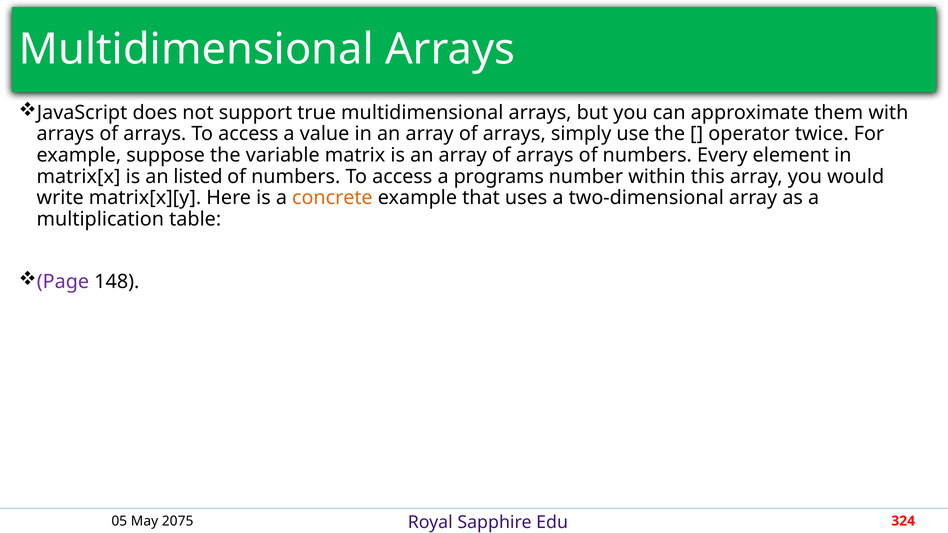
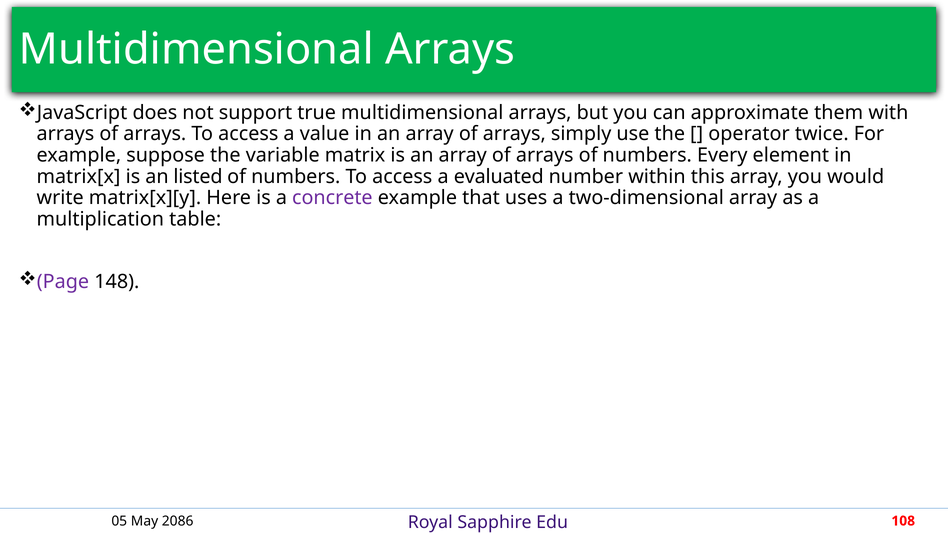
programs: programs -> evaluated (499, 177)
concrete colour: orange -> purple (332, 198)
2075: 2075 -> 2086 (178, 521)
324: 324 -> 108 (903, 521)
